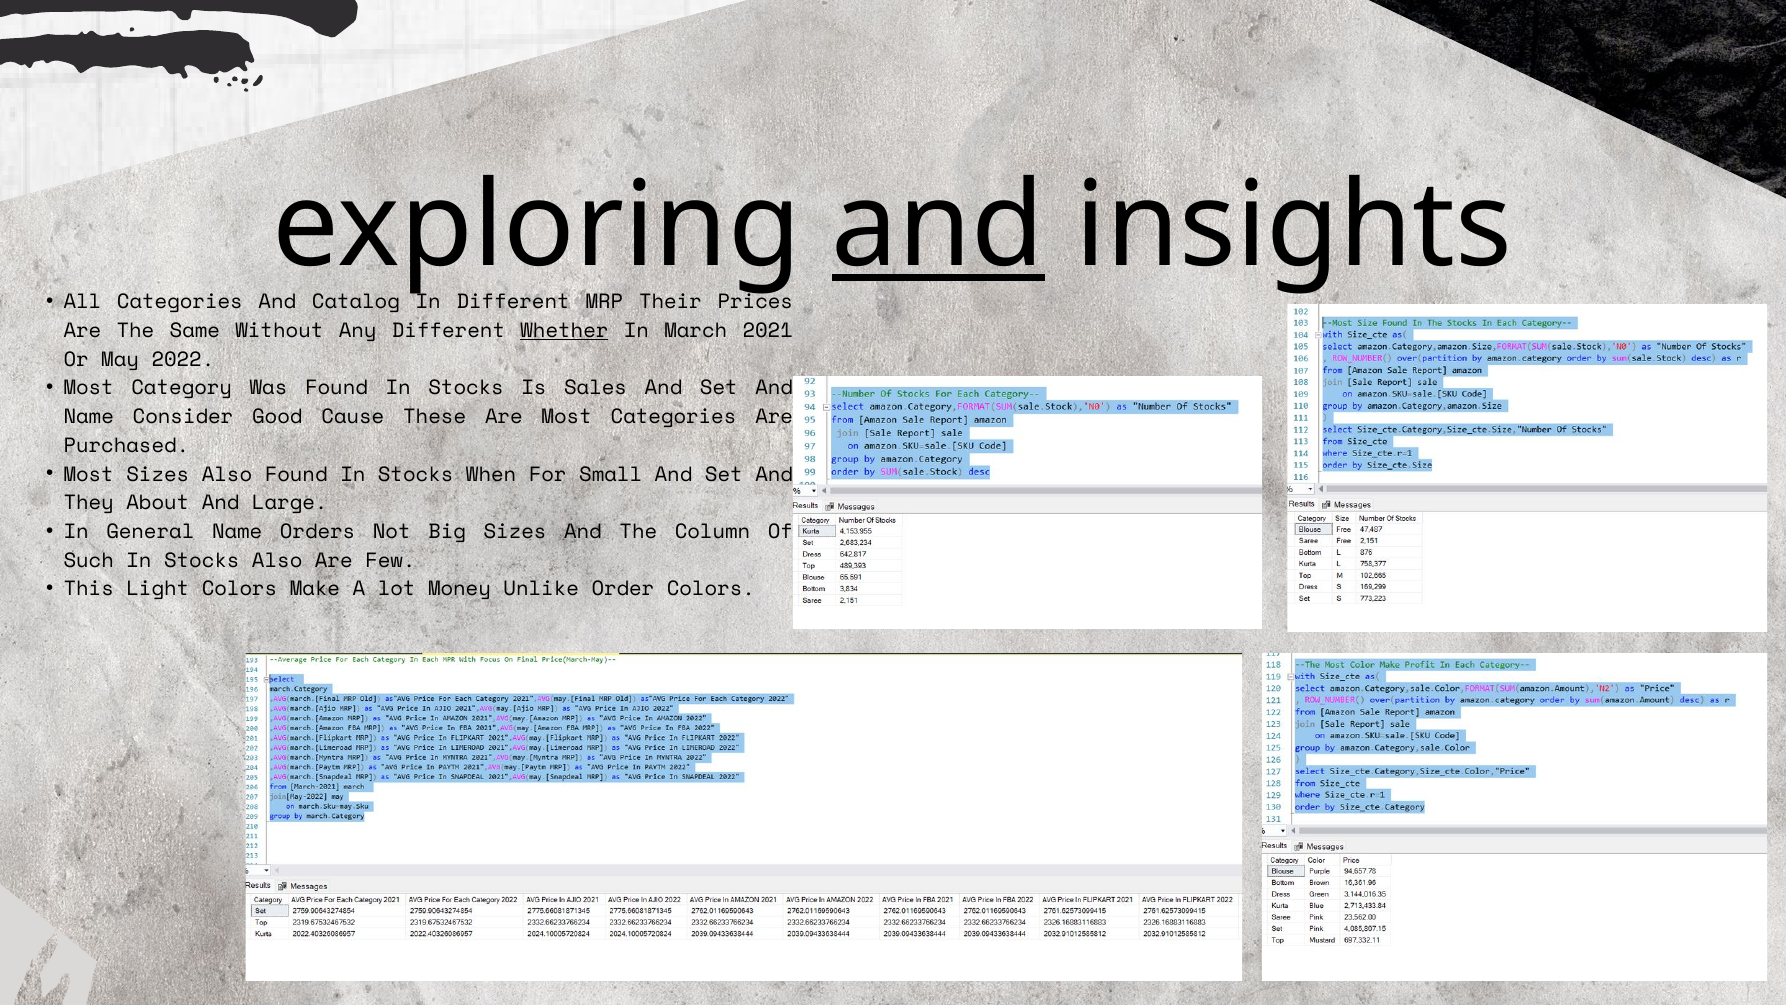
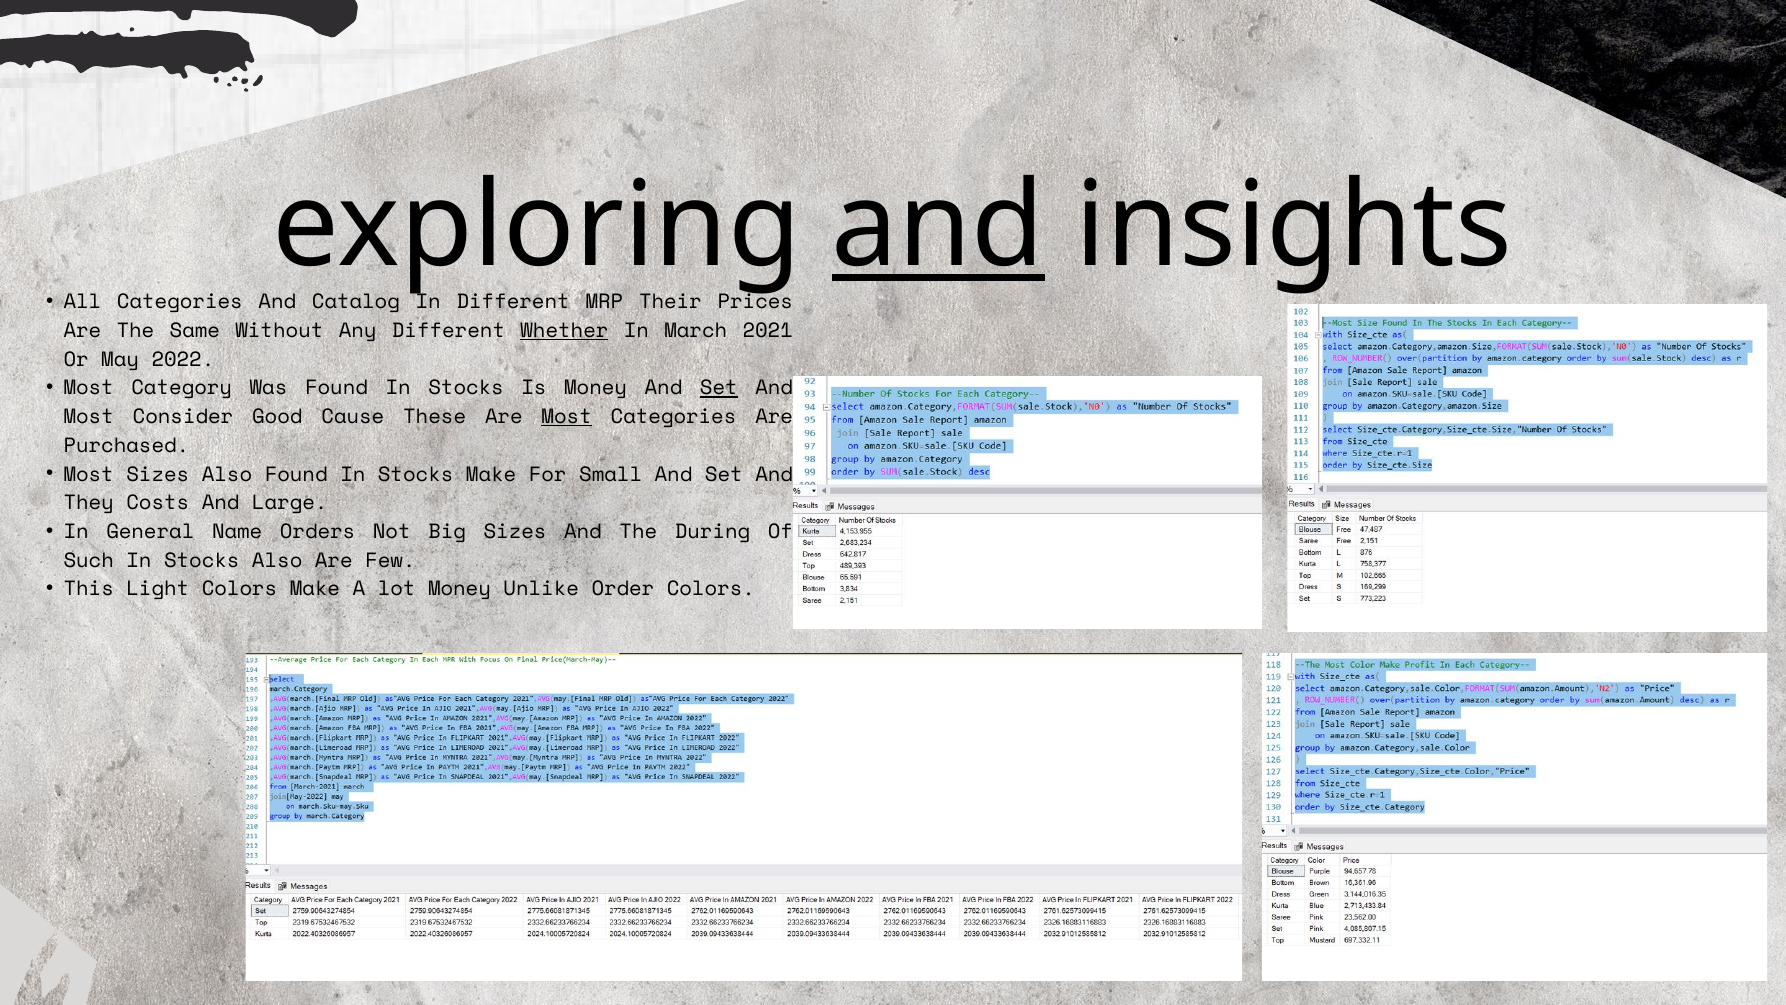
Is Sales: Sales -> Money (596, 388)
Set underline: none -> present (719, 388)
Name: Name -> Most (89, 417)
Most underline: none -> present (567, 417)
Stocks When: When -> Make (491, 474)
About: About -> Costs (158, 503)
Column: Column -> During (713, 531)
